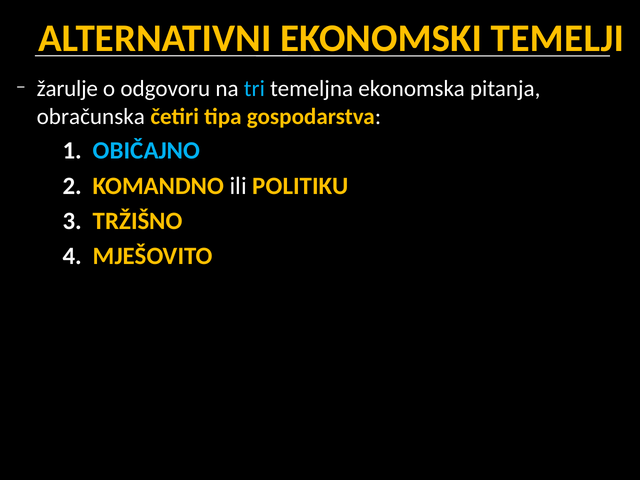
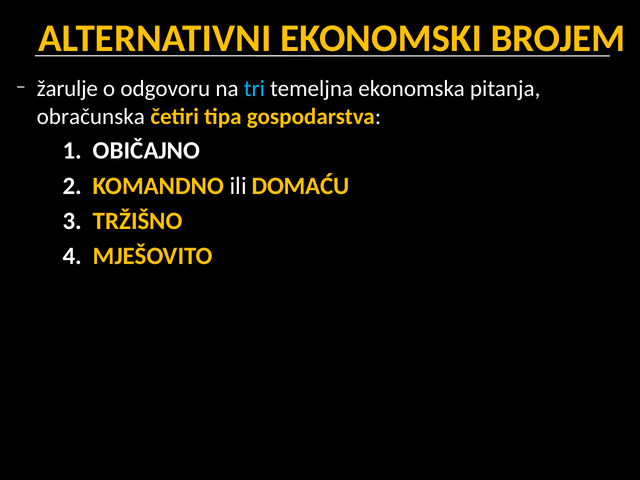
TEMELJI: TEMELJI -> BROJEM (558, 38)
OBIČAJNO colour: light blue -> white (147, 151)
POLITIKU: POLITIKU -> DOMAĆU (301, 186)
